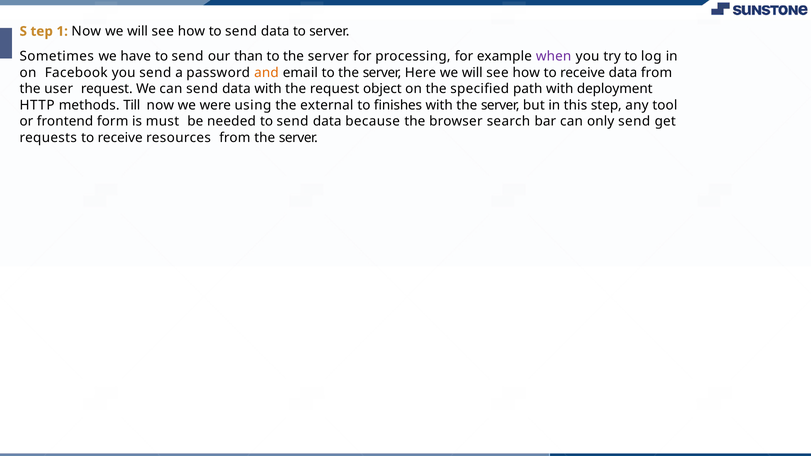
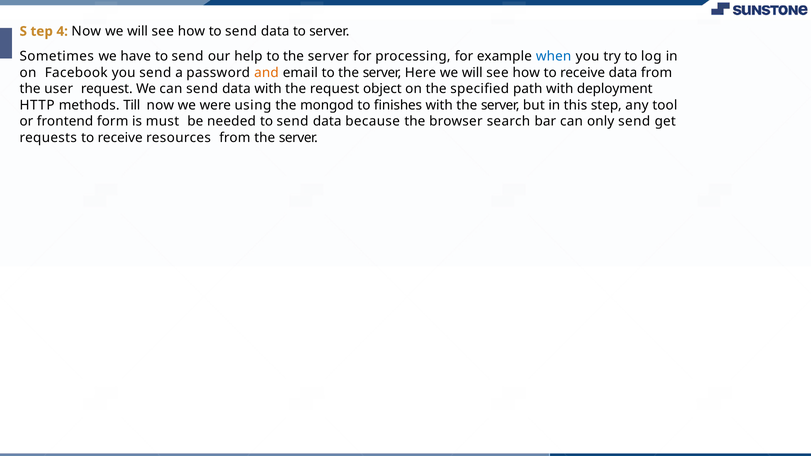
1: 1 -> 4 (62, 31)
than: than -> help (248, 57)
when colour: purple -> blue (554, 57)
external: external -> mongod (327, 105)
